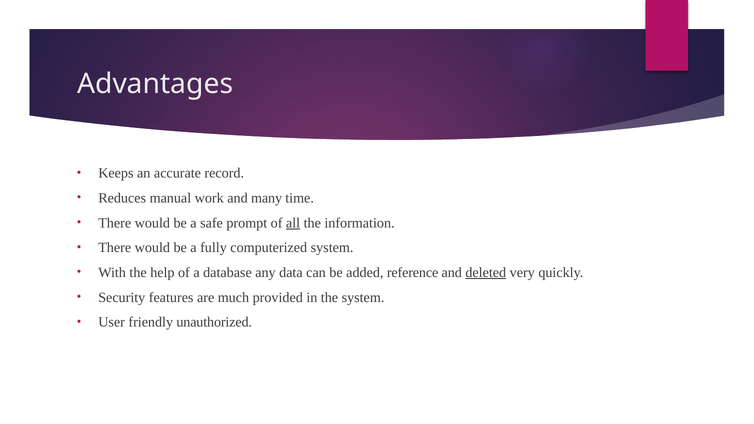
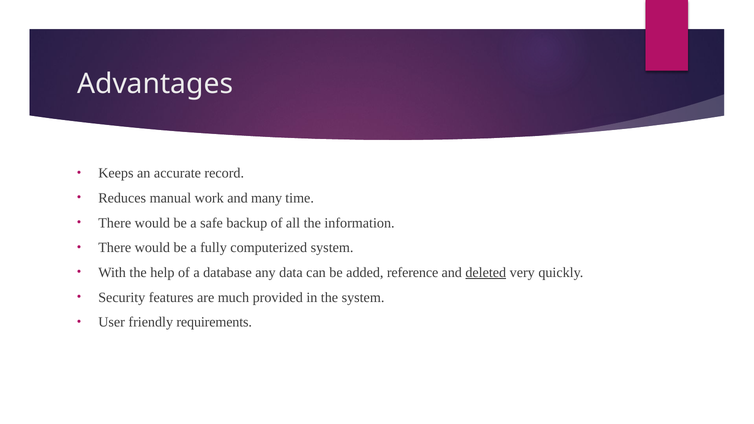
prompt: prompt -> backup (247, 223)
all underline: present -> none (293, 223)
unauthorized: unauthorized -> requirements (214, 322)
